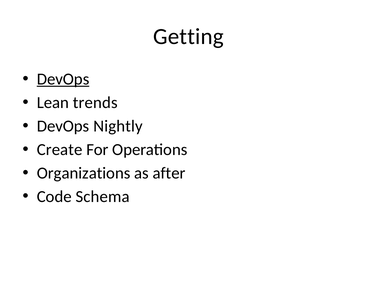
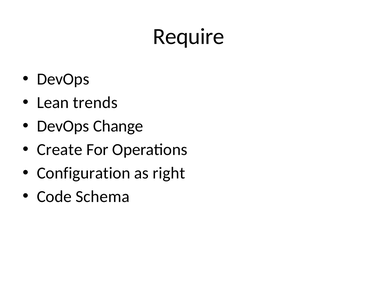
Getting: Getting -> Require (189, 36)
DevOps underline: present -> none (63, 79)
Nightly: Nightly -> Change (118, 126)
Organizations: Organizations -> Configuration (84, 173)
after: after -> right (169, 173)
